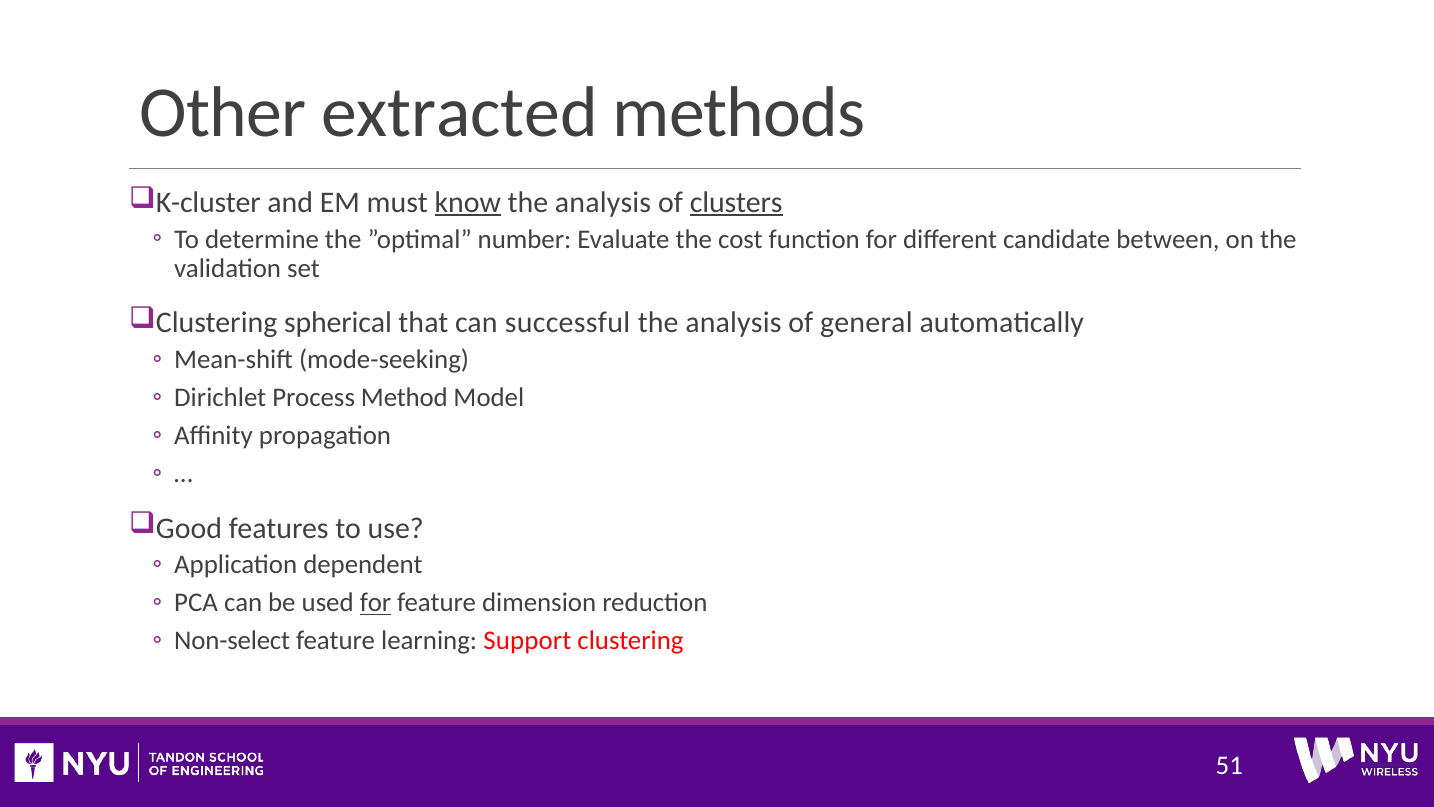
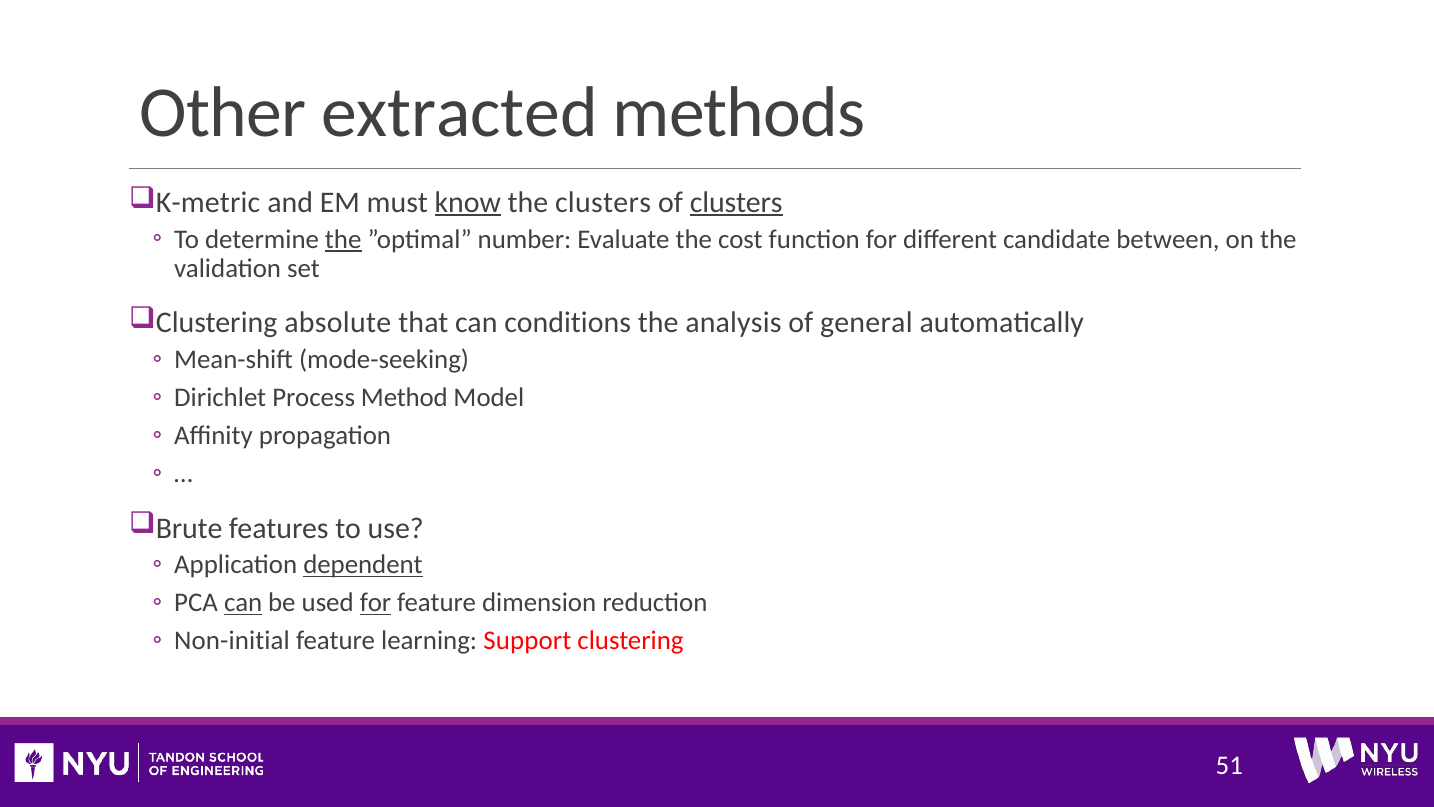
K-cluster: K-cluster -> K-metric (208, 202)
analysis: analysis -> clusters (603, 202)
the underline: none -> present (343, 239)
spherical: spherical -> absolute (338, 323)
successful: successful -> conditions (568, 323)
Good: Good -> Brute (189, 528)
dependent underline: none -> present (363, 565)
can underline: none -> present (243, 603)
Non-select: Non-select -> Non-initial (232, 641)
